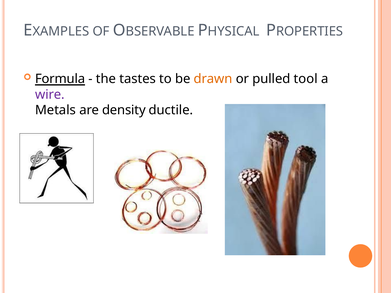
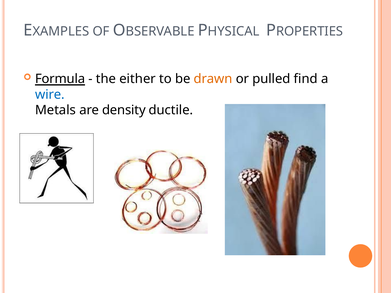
tastes: tastes -> either (138, 79)
tool: tool -> find (306, 79)
wire colour: purple -> blue (50, 95)
